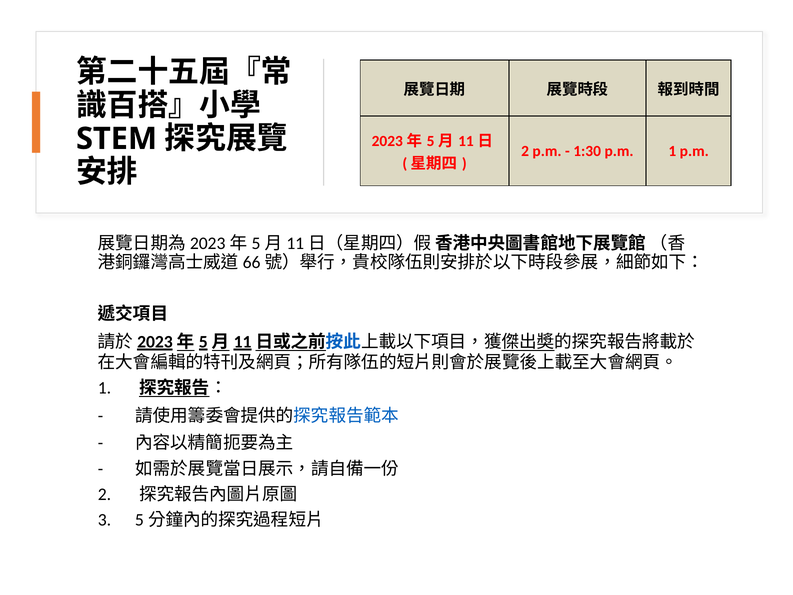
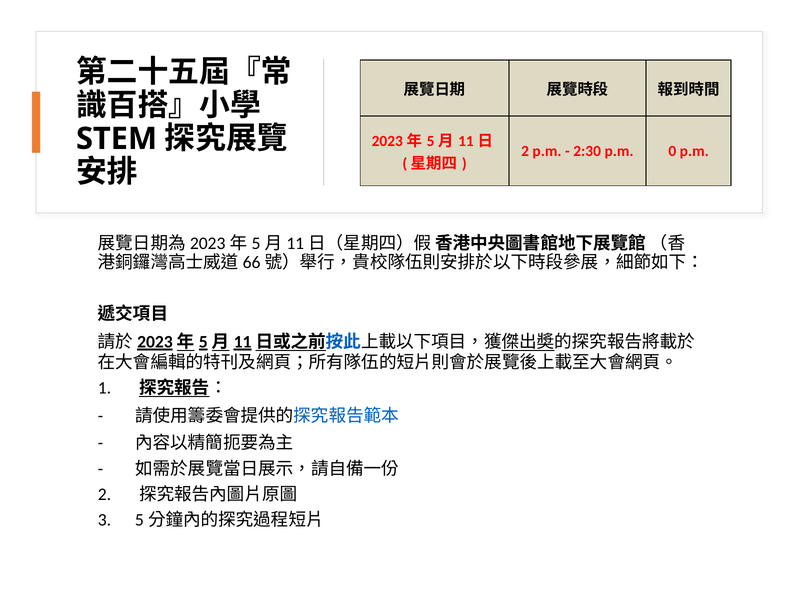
1:30: 1:30 -> 2:30 (587, 151)
p.m 1: 1 -> 0 (672, 151)
